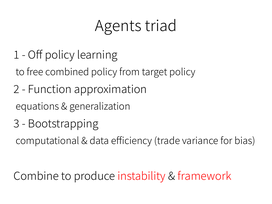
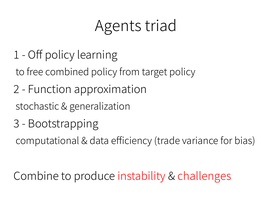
equations: equations -> stochastic (37, 107)
framework: framework -> challenges (204, 176)
